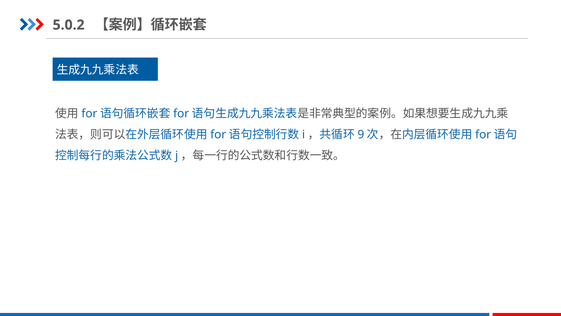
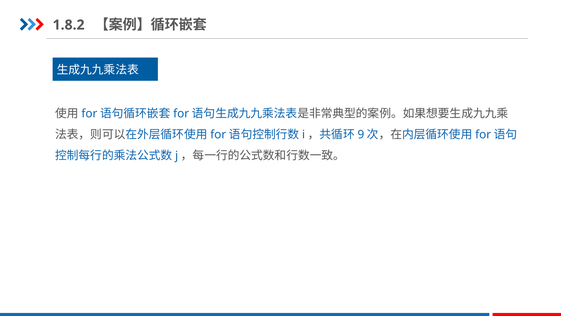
5.0.2: 5.0.2 -> 1.8.2 (69, 25)
